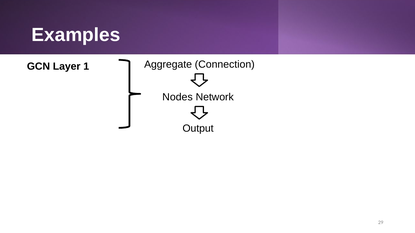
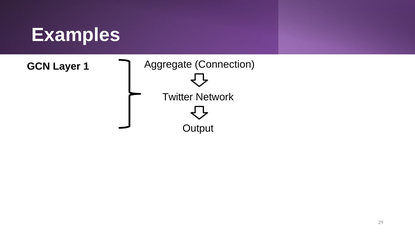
Nodes: Nodes -> Twitter (178, 97)
